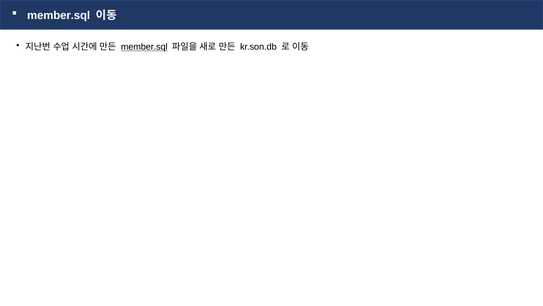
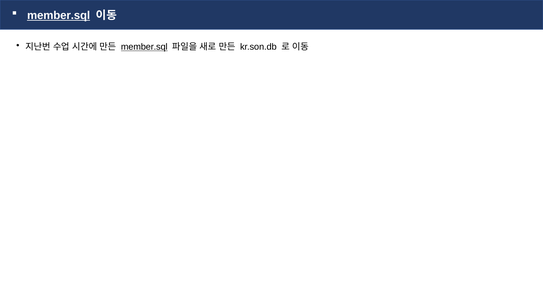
member.sql underline: none -> present (59, 15)
